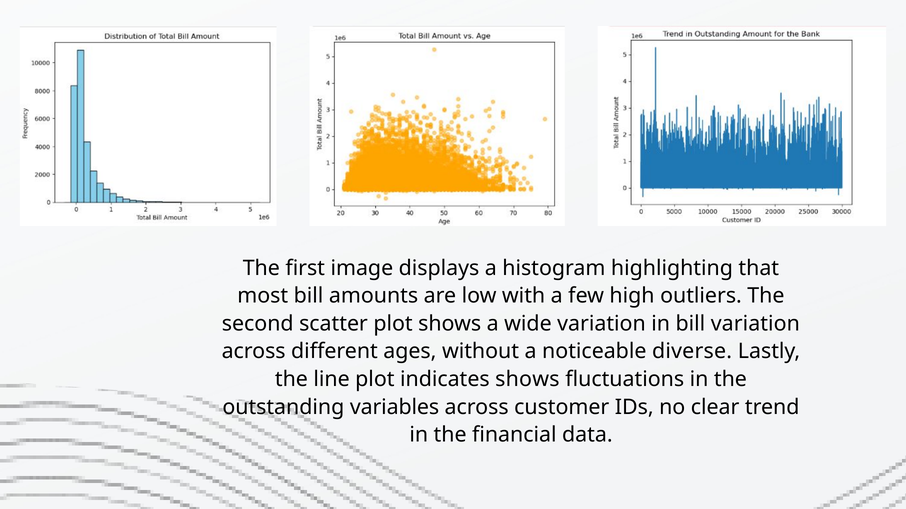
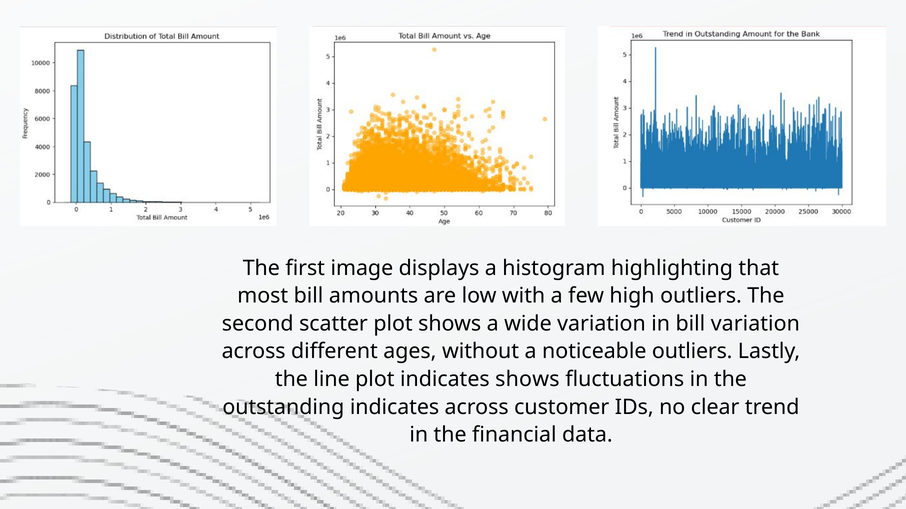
noticeable diverse: diverse -> outliers (692, 352)
outstanding variables: variables -> indicates (395, 407)
